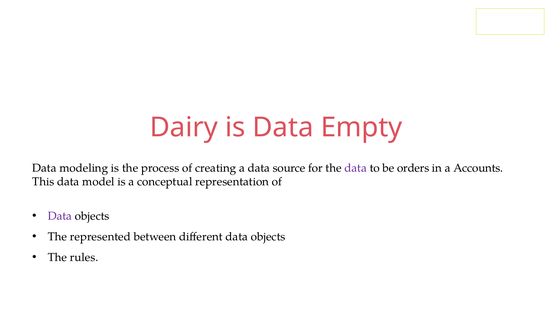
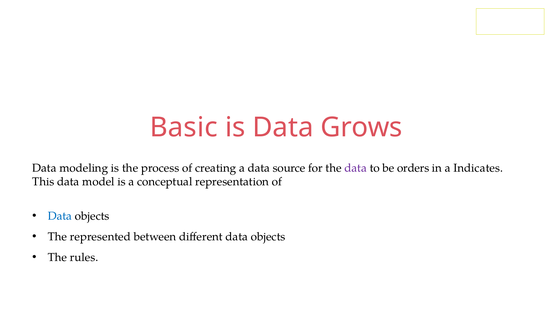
Dairy: Dairy -> Basic (184, 127)
Empty: Empty -> Grows (362, 127)
Accounts: Accounts -> Indicates (478, 168)
Data colour: purple -> blue (60, 217)
